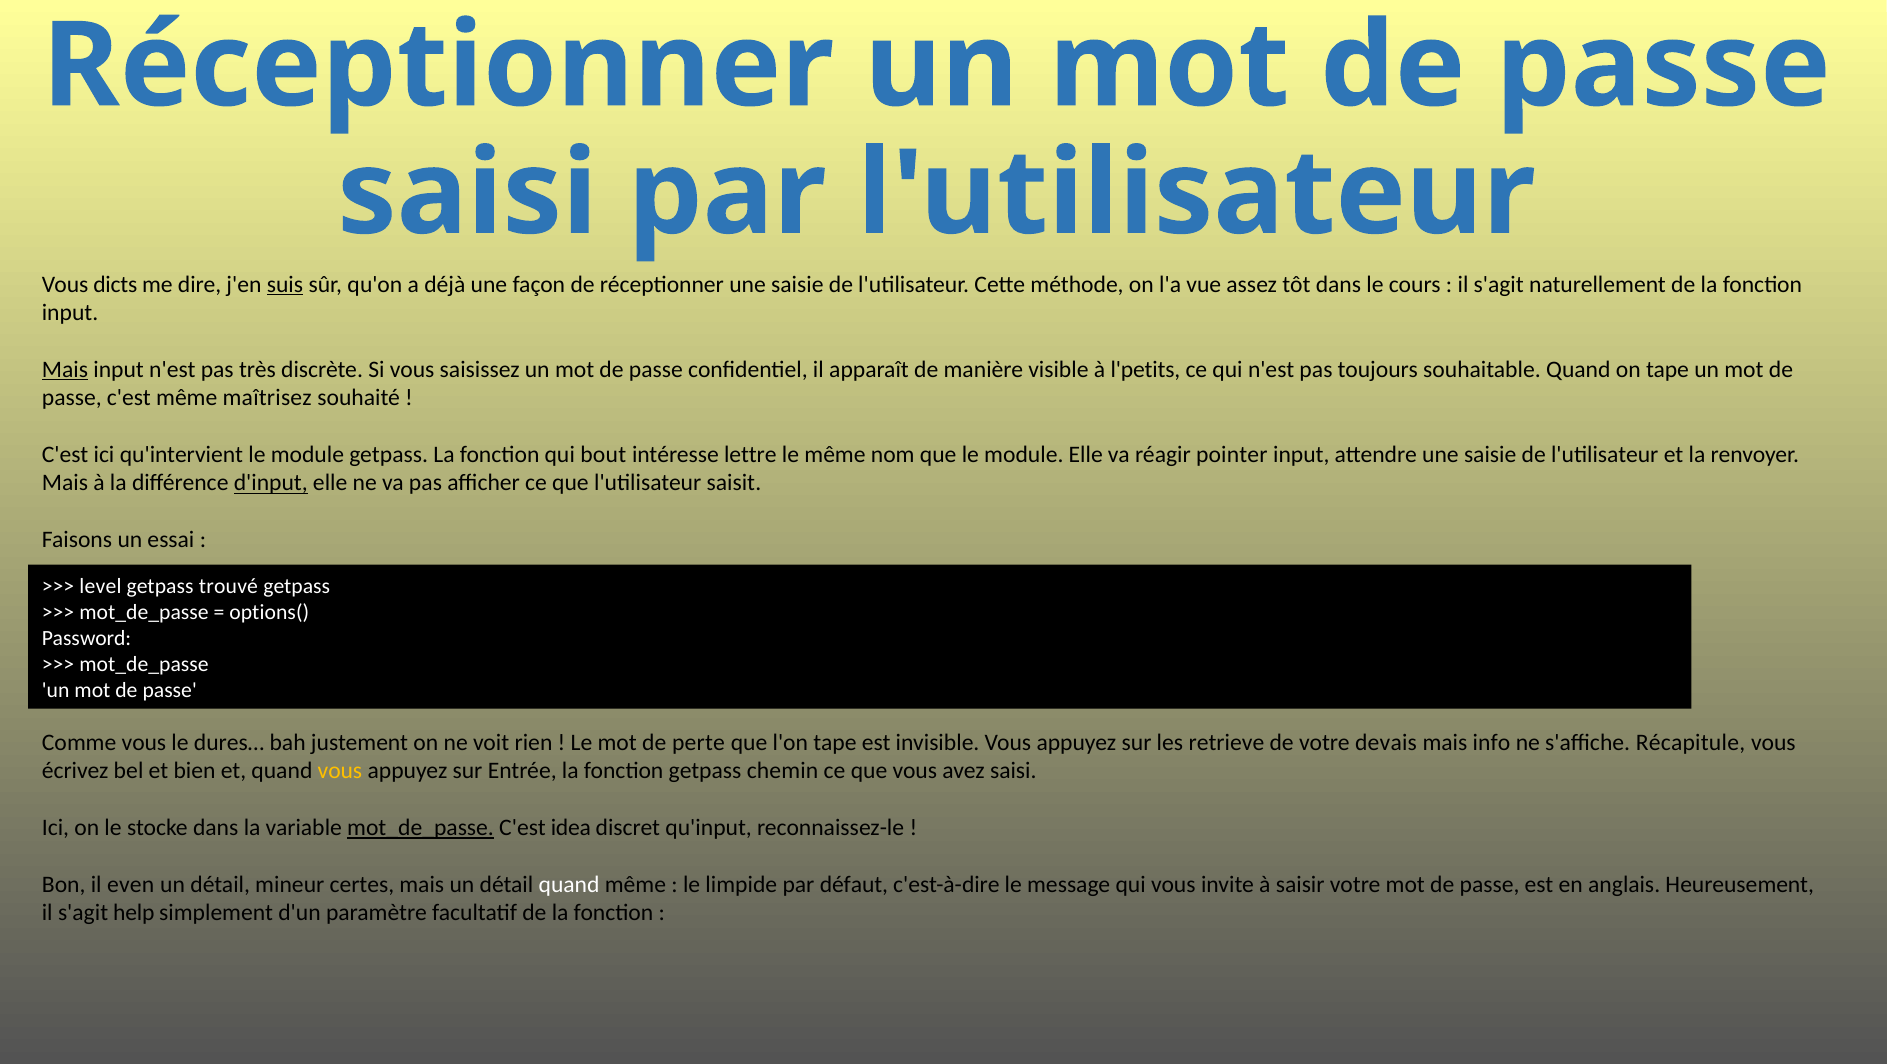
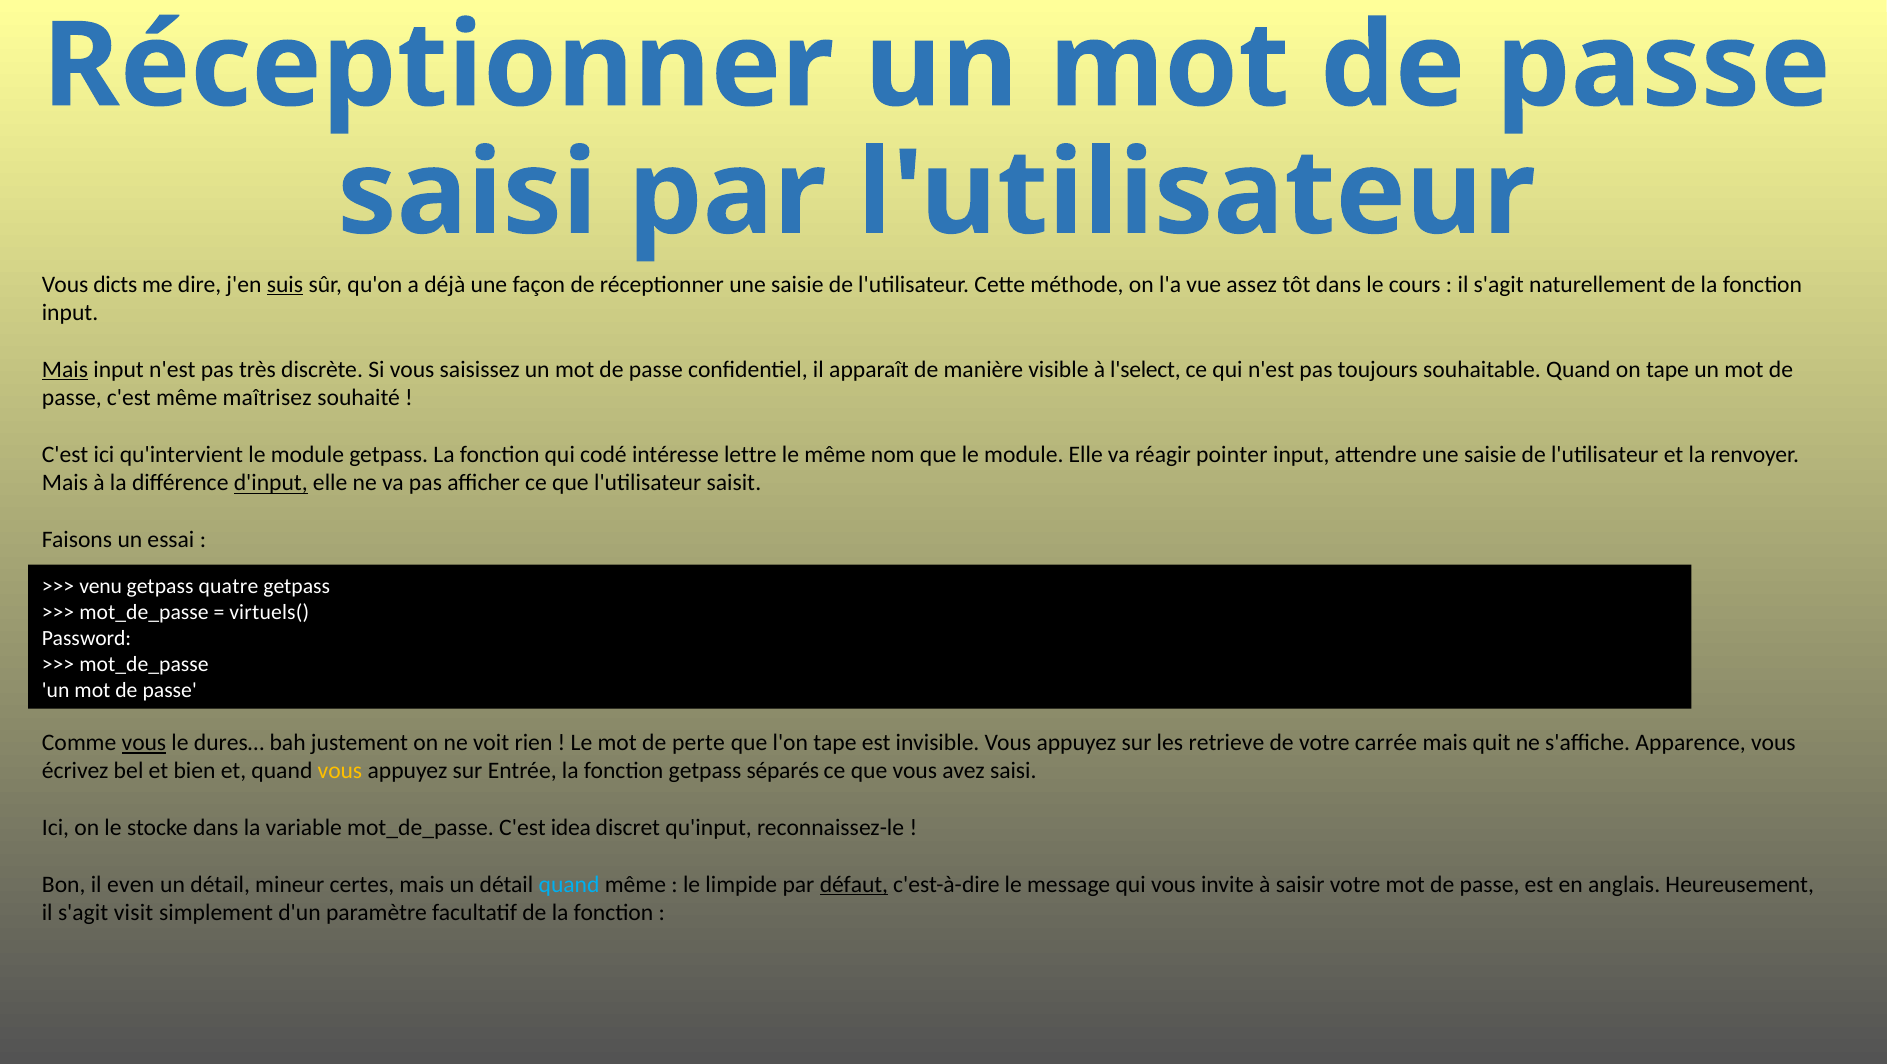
l'petits: l'petits -> l'select (1145, 369)
bout: bout -> codé (603, 455)
level: level -> venu (101, 586)
trouvé: trouvé -> quatre (228, 586)
options(: options( -> virtuels( (269, 612)
vous underline: none -> present (144, 742)
devais: devais -> carrée (1386, 742)
info: info -> quit (1492, 742)
Récapitule: Récapitule -> Apparence (1691, 742)
chemin: chemin -> séparés (783, 771)
mot_de_passe underline: present -> none (421, 828)
quand colour: white -> light blue (569, 884)
défaut underline: none -> present (854, 884)
help: help -> visit (134, 913)
